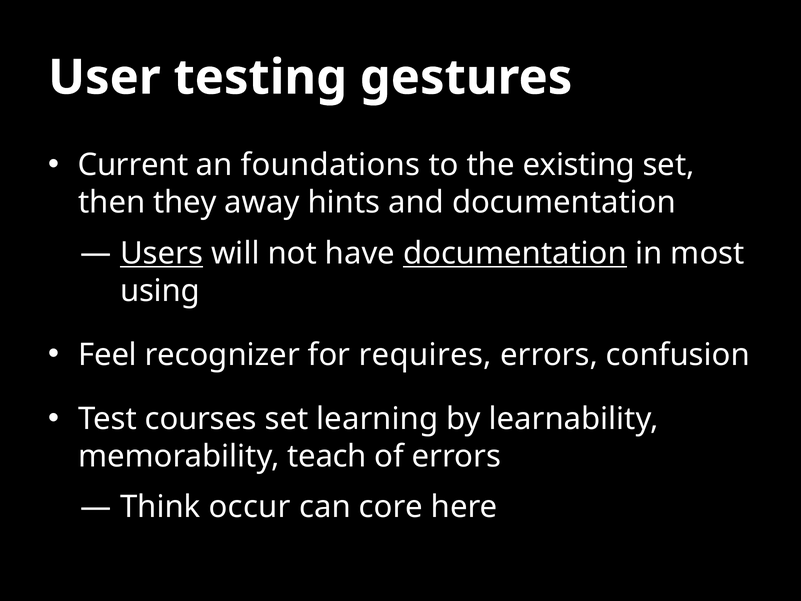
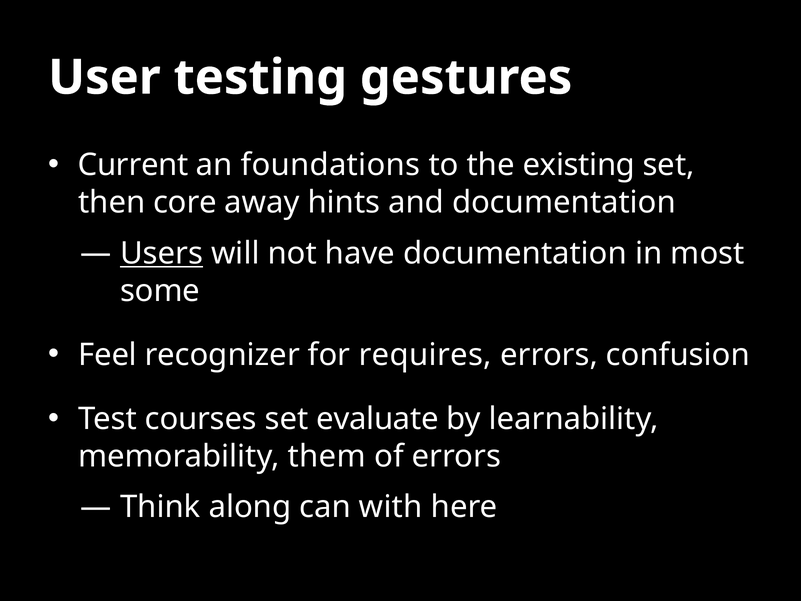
they: they -> core (185, 202)
documentation underline: present -> none (515, 253)
using: using -> some (160, 291)
learning: learning -> evaluate (378, 419)
teach: teach -> them (327, 456)
occur: occur -> along (250, 507)
core: core -> with (391, 507)
